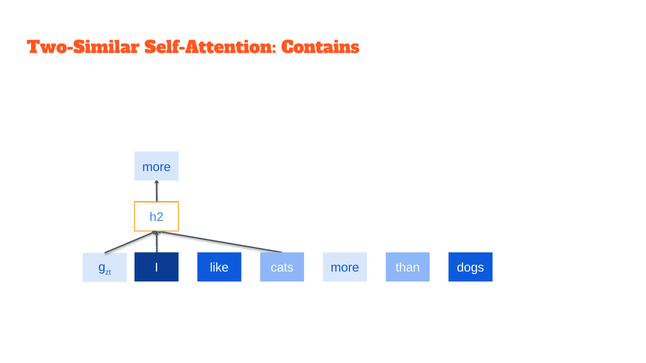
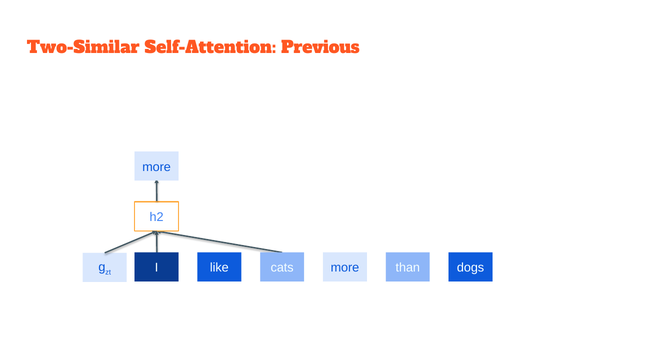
Contains: Contains -> Previous (320, 48)
